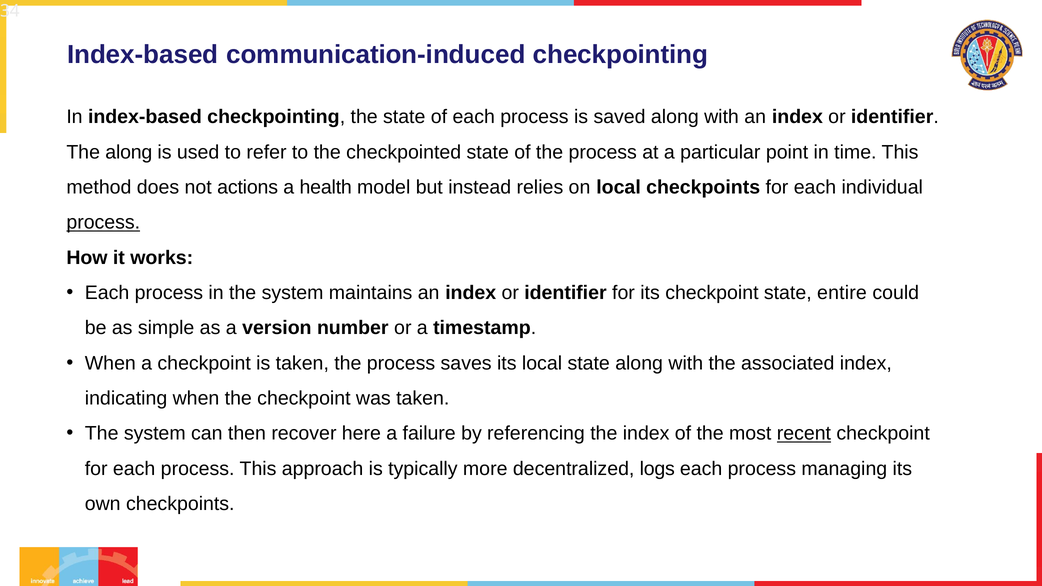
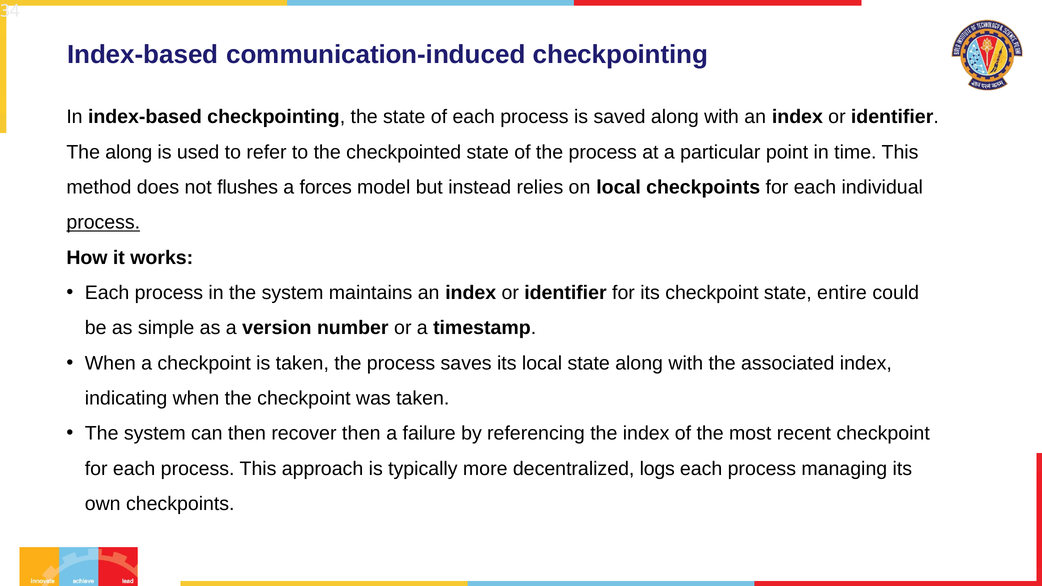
actions: actions -> flushes (248, 187)
health: health -> forces (326, 187)
recover here: here -> then (361, 434)
recent underline: present -> none (804, 434)
